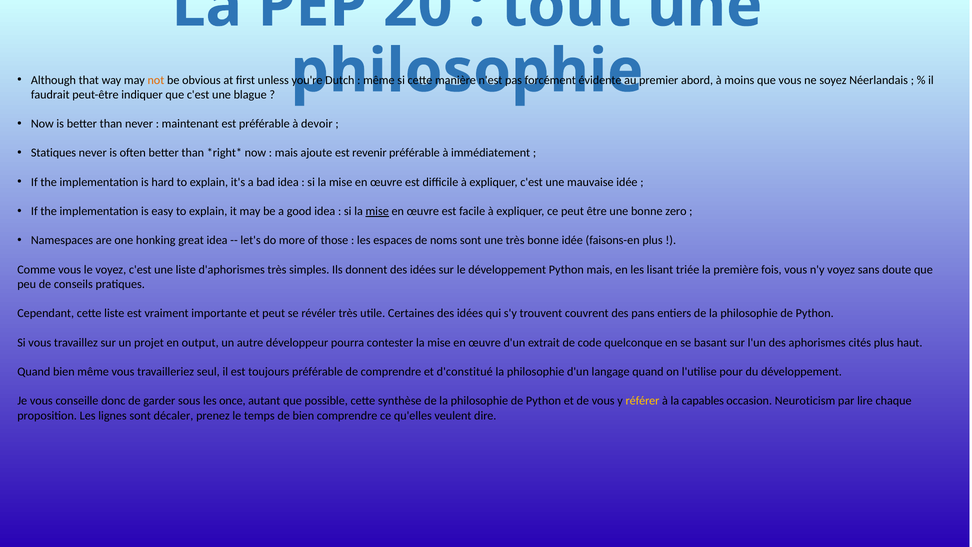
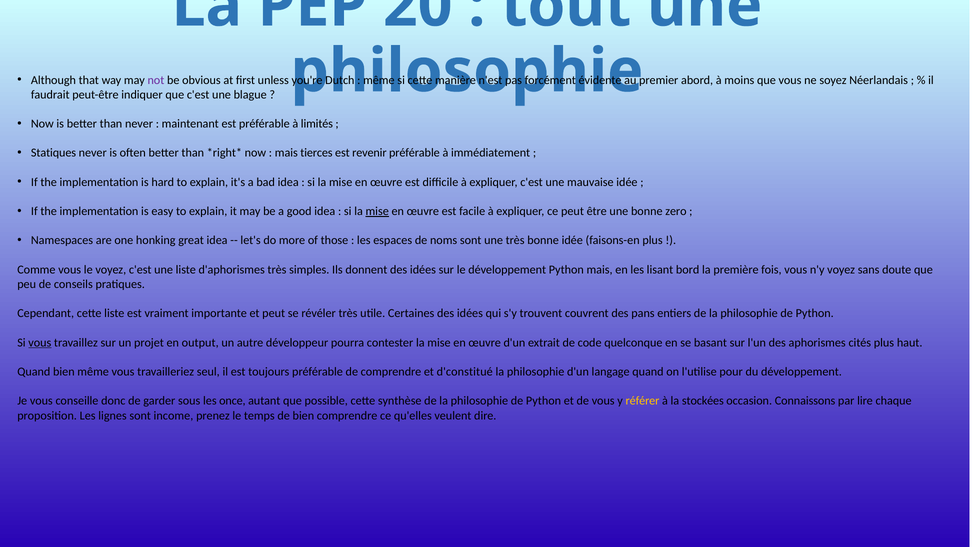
not colour: orange -> purple (156, 80)
devoir: devoir -> limités (317, 124)
ajoute: ajoute -> tierces (316, 153)
triée: triée -> bord (688, 270)
vous underline: none -> present (40, 342)
capables: capables -> stockées (703, 401)
Neuroticism: Neuroticism -> Connaissons (805, 401)
décaler: décaler -> income (173, 415)
